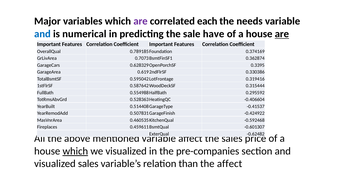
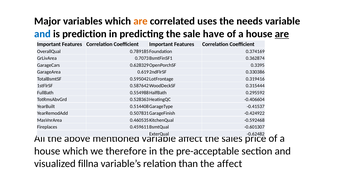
are colour: purple -> orange (140, 21)
each: each -> uses (207, 21)
numerical: numerical -> prediction (84, 34)
which underline: present -> none (75, 151)
we visualized: visualized -> therefore (126, 151)
pre-companies: pre-companies -> pre-acceptable (208, 151)
visualized sales: sales -> fillna (88, 164)
